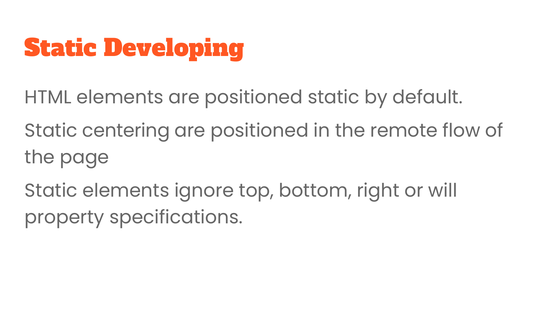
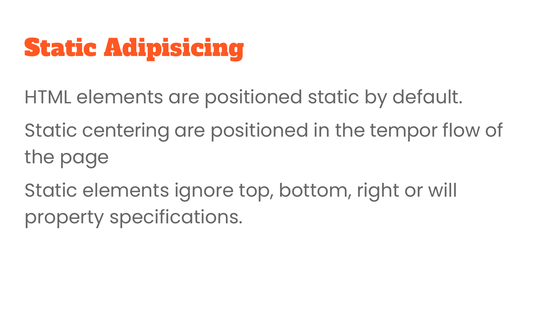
Developing: Developing -> Adipisicing (174, 48)
remote: remote -> tempor (404, 130)
